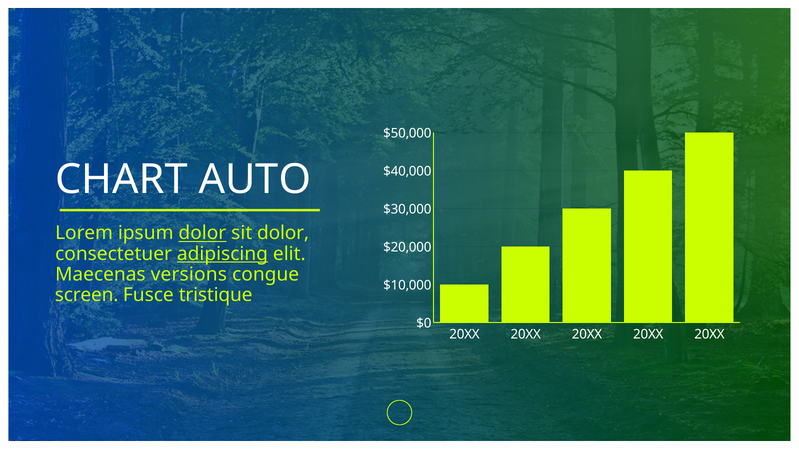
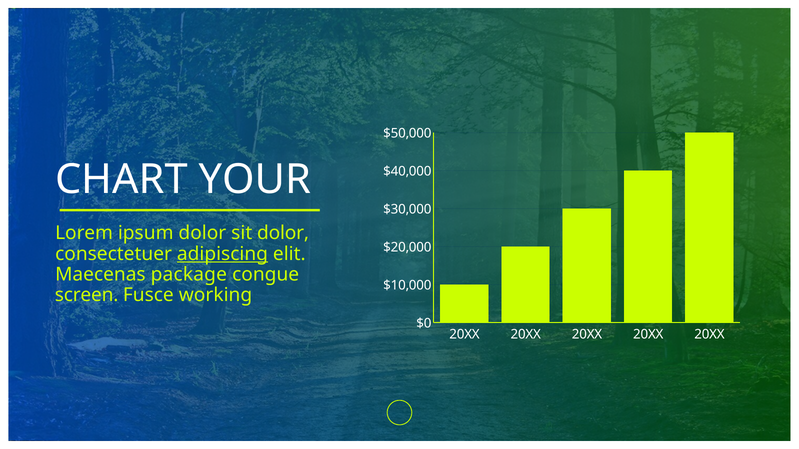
AUTO: AUTO -> YOUR (255, 180)
dolor underline: present -> none (202, 233)
versions: versions -> package (189, 275)
tristique: tristique -> working (215, 295)
